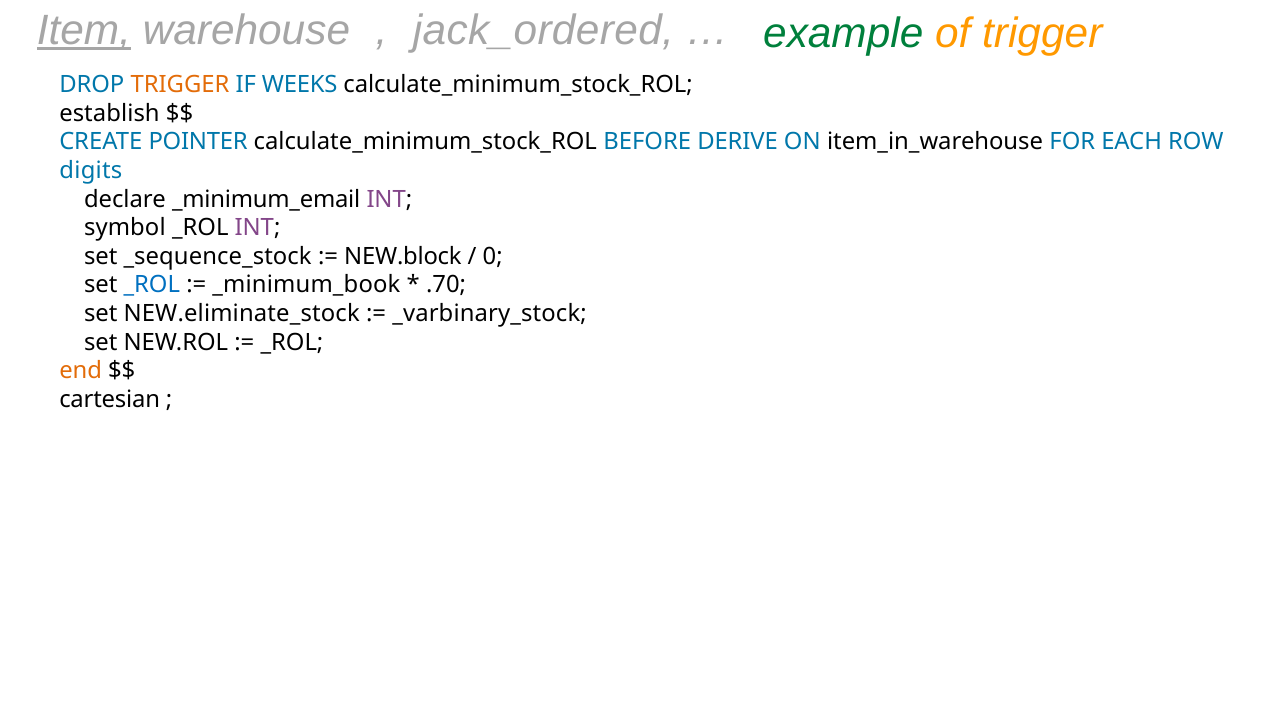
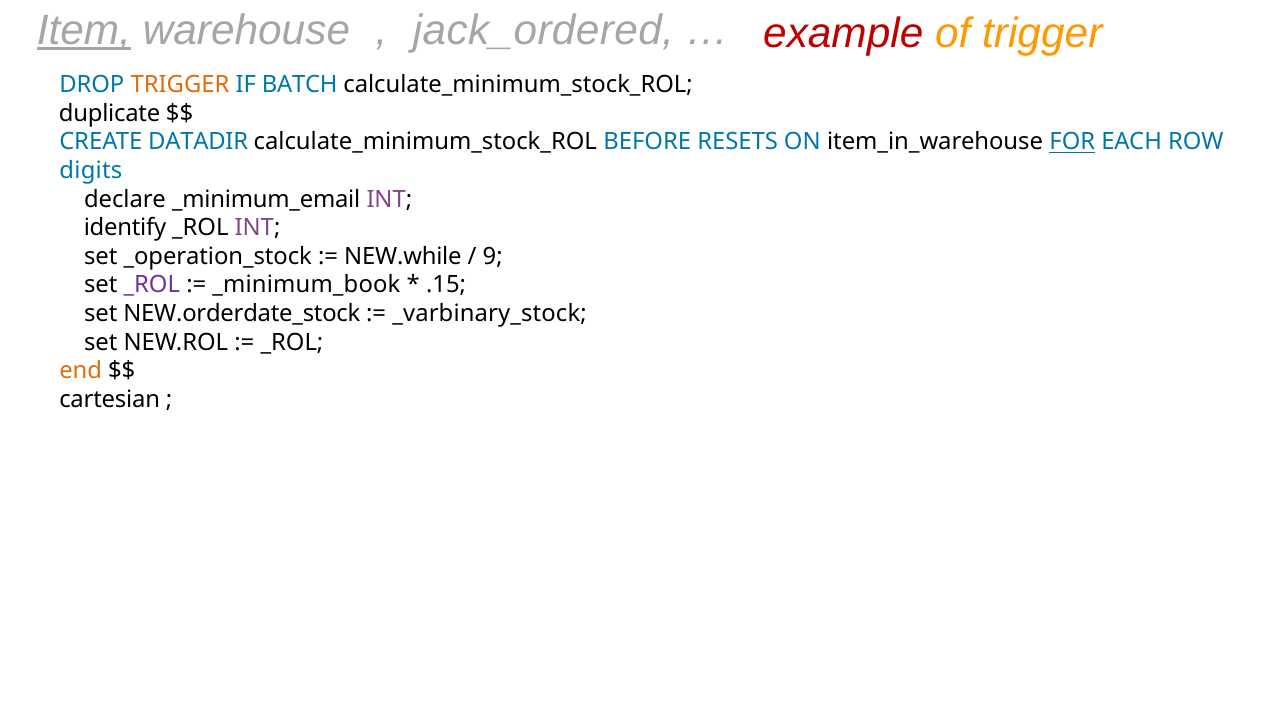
example colour: green -> red (843, 33)
WEEKS: WEEKS -> BATCH (300, 85)
establish: establish -> duplicate (110, 113)
POINTER: POINTER -> DATADIR (198, 142)
DERIVE: DERIVE -> RESETS (738, 142)
FOR underline: none -> present (1072, 142)
symbol: symbol -> identify (125, 228)
_sequence_stock: _sequence_stock -> _operation_stock (218, 256)
NEW.block: NEW.block -> NEW.while (403, 256)
0: 0 -> 9 (493, 256)
_ROL colour: blue -> purple (152, 285)
.70: .70 -> .15 (446, 285)
NEW.eliminate_stock: NEW.eliminate_stock -> NEW.orderdate_stock (242, 314)
